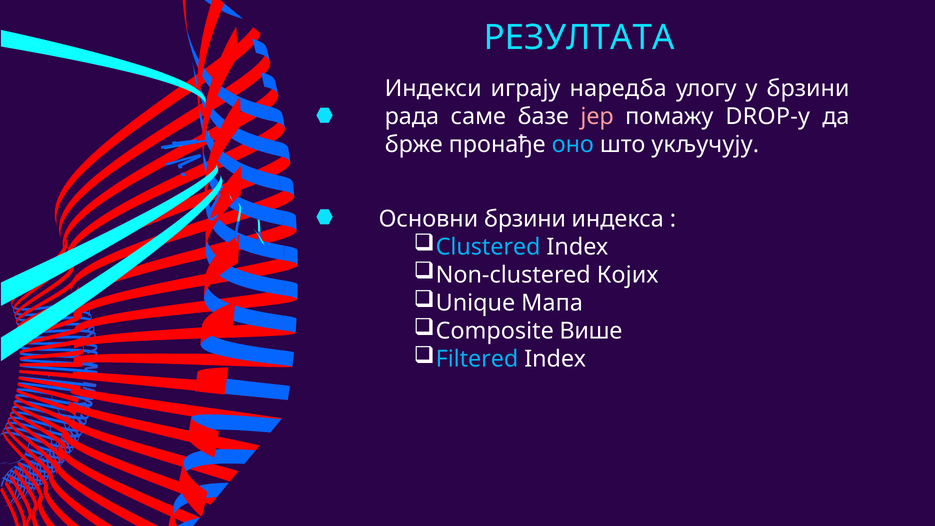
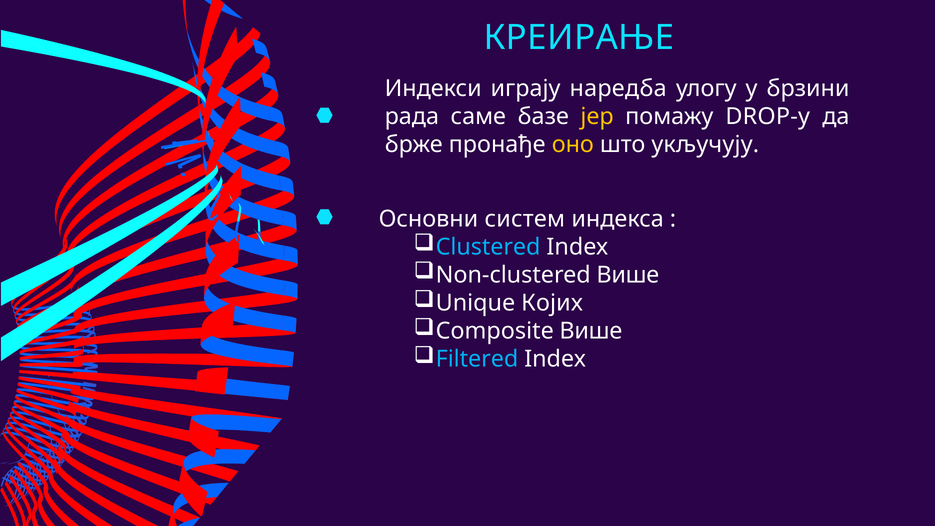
РЕЗУЛТАТА: РЕЗУЛТАТА -> КРЕИРАЊЕ (579, 38)
јер colour: pink -> yellow (597, 116)
оно colour: light blue -> yellow (573, 144)
Основни брзини: брзини -> систем (525, 219)
Non-clustered Којих: Којих -> Више (628, 275)
Мапа: Мапа -> Којих (552, 303)
